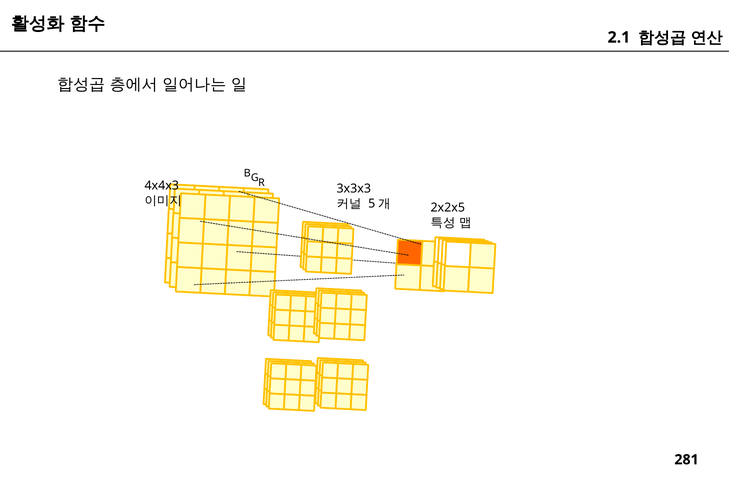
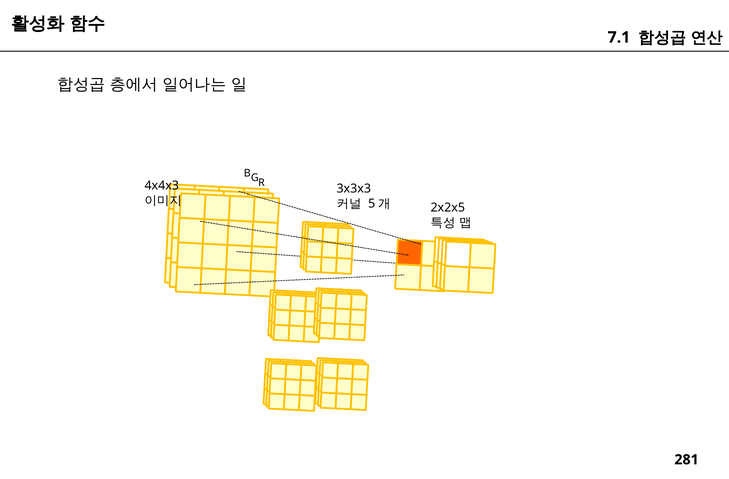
2.1: 2.1 -> 7.1 (619, 37)
